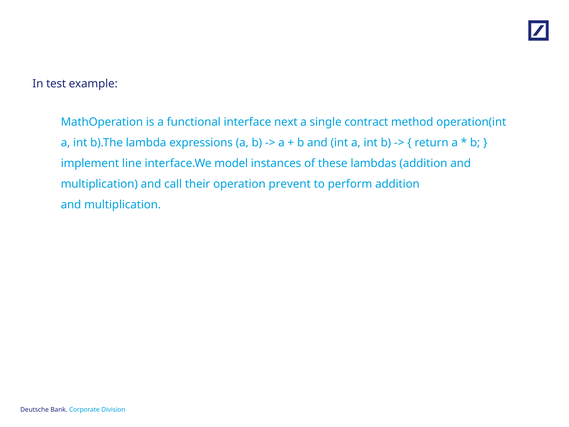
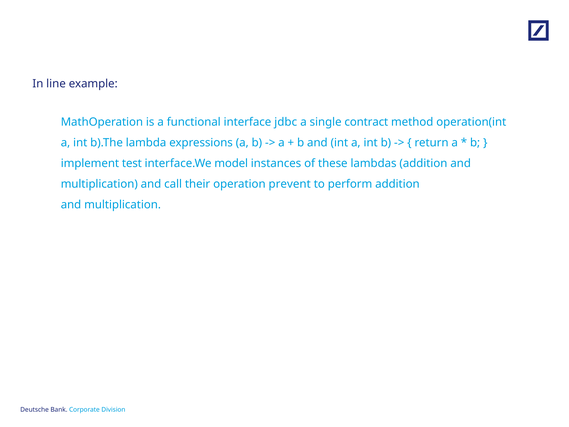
test: test -> line (56, 84)
next: next -> jdbc (286, 122)
line: line -> test (132, 163)
